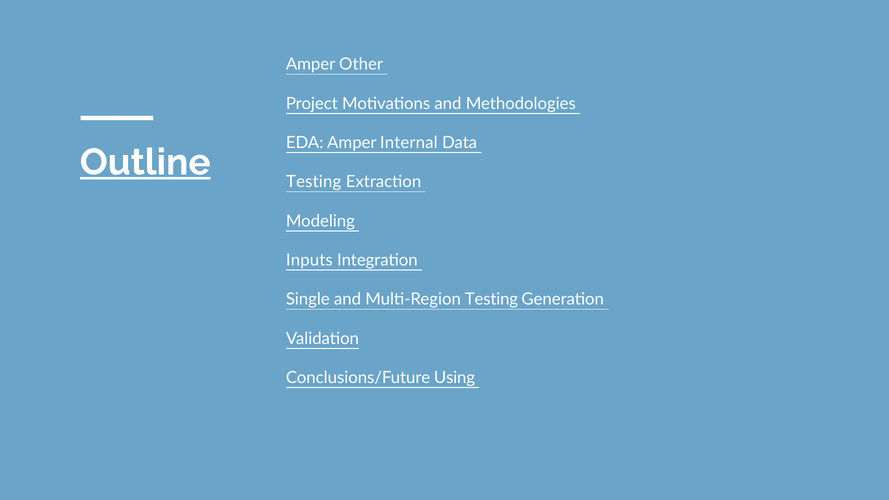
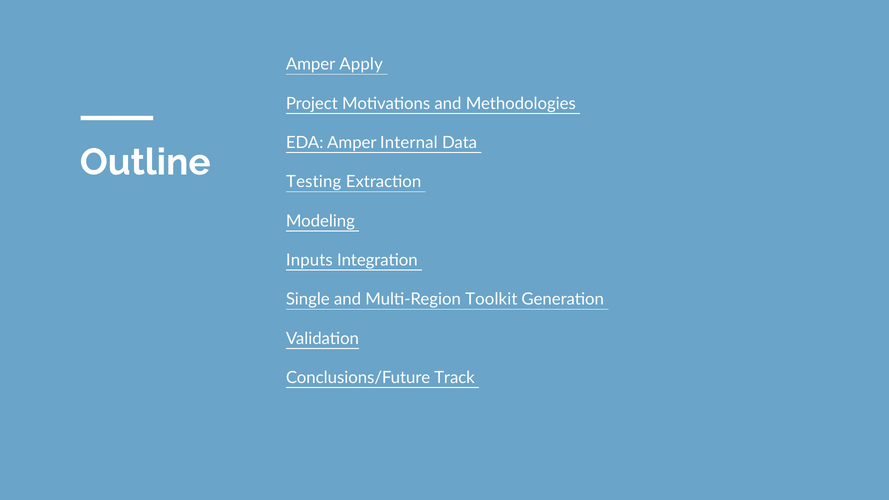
Other: Other -> Apply (361, 64)
Outline underline: present -> none (145, 162)
Multi-Region Testing: Testing -> Toolkit (491, 299)
Using: Using -> Track (454, 378)
